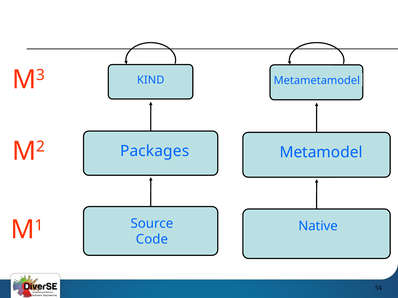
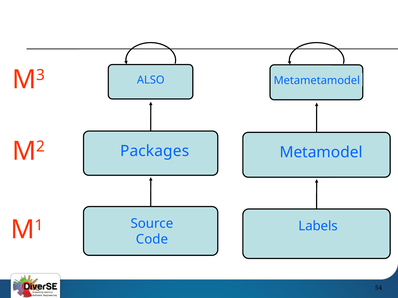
KIND: KIND -> ALSO (151, 80)
Native: Native -> Labels (318, 226)
